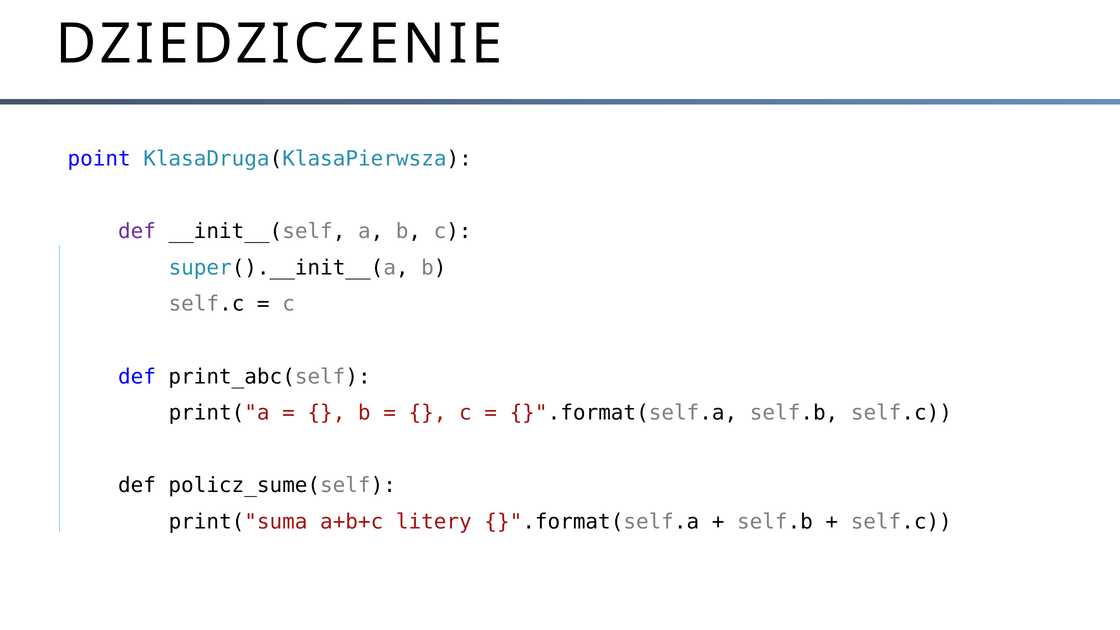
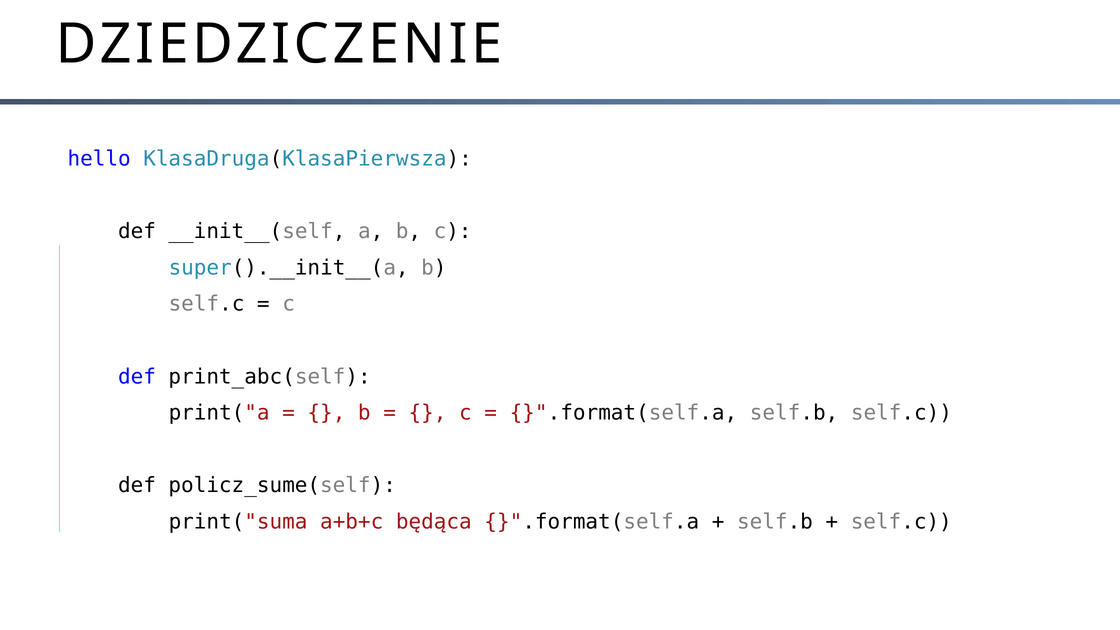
point: point -> hello (99, 159)
def colour: purple -> black (137, 231)
litery: litery -> będąca (434, 522)
